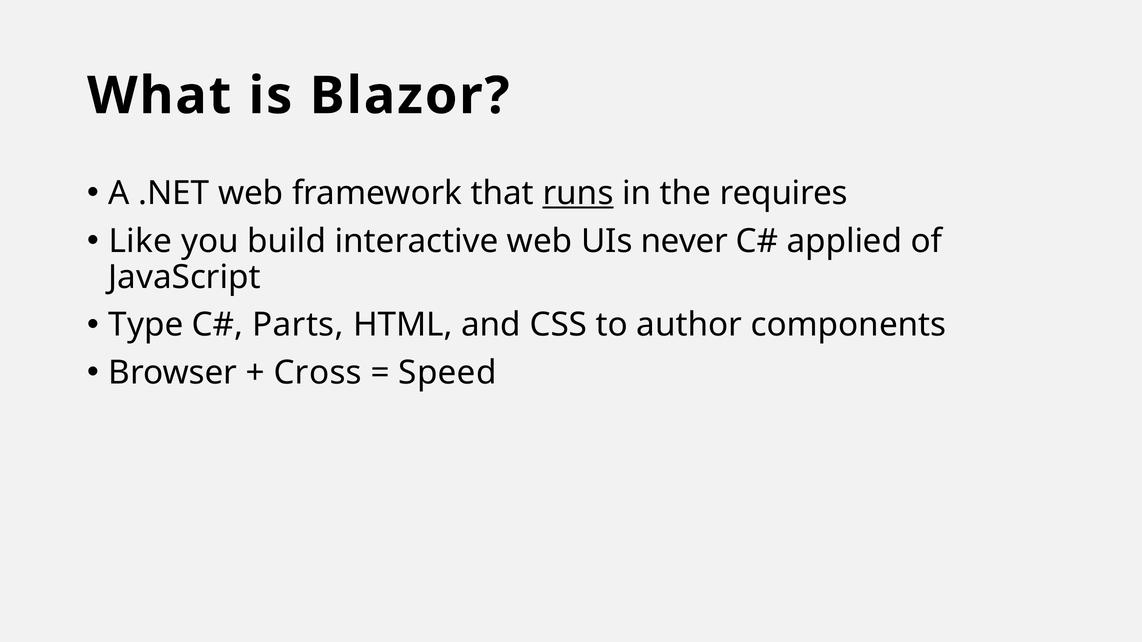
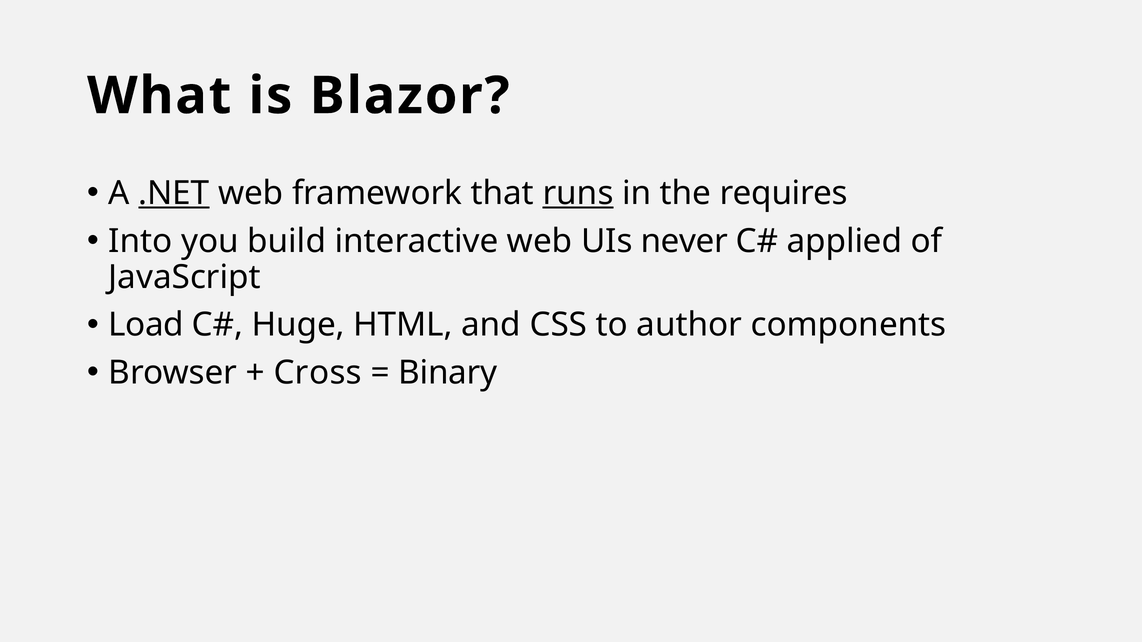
.NET underline: none -> present (174, 193)
Like: Like -> Into (141, 241)
Type: Type -> Load (146, 325)
Parts: Parts -> Huge (298, 325)
Speed: Speed -> Binary (448, 373)
